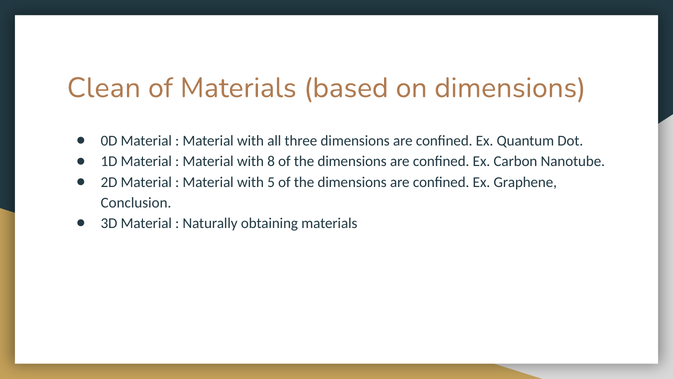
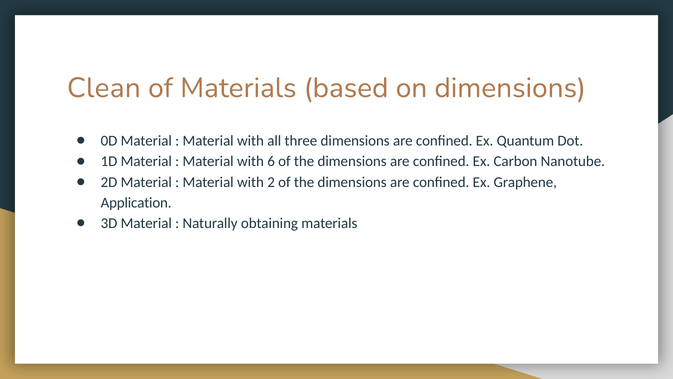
8: 8 -> 6 (271, 161)
5: 5 -> 2 (271, 182)
Conclusion: Conclusion -> Application (136, 203)
